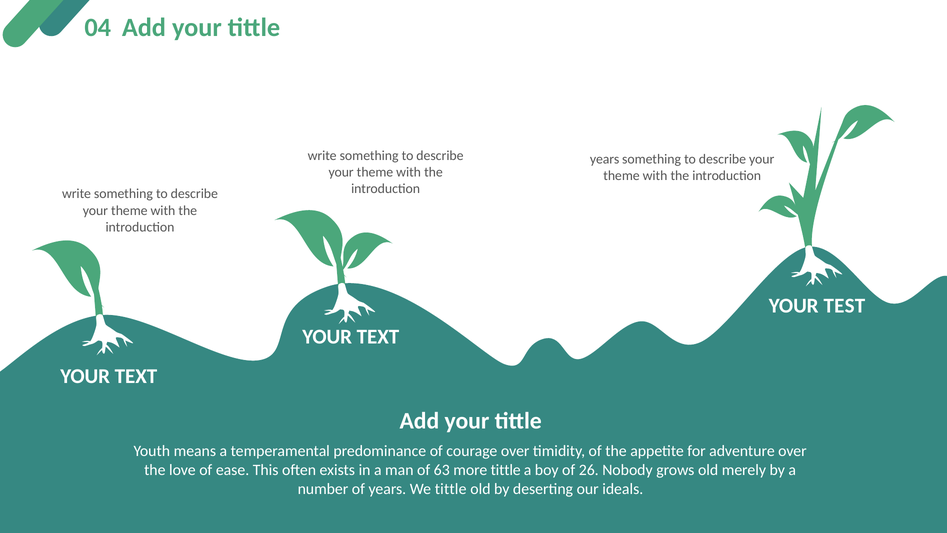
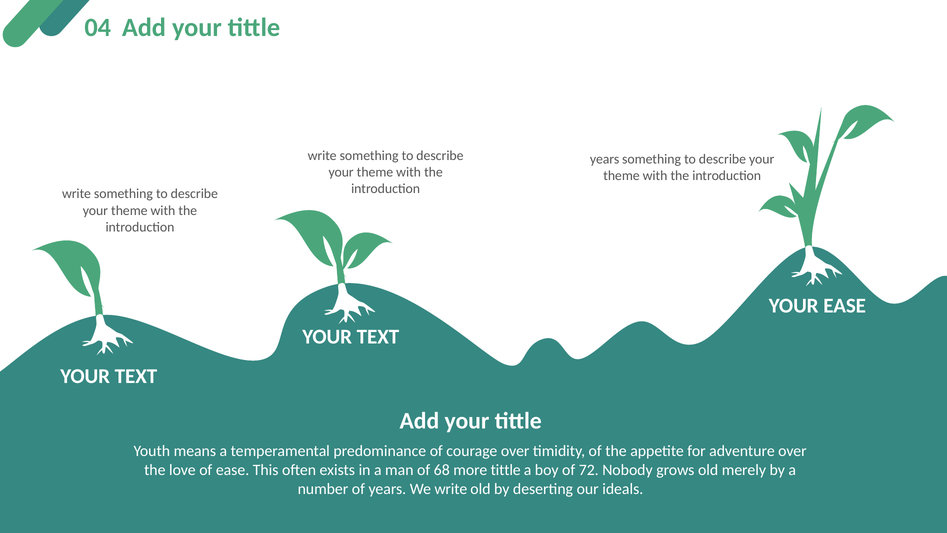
YOUR TEST: TEST -> EASE (845, 306)
63: 63 -> 68 (442, 470)
26: 26 -> 72 (589, 470)
We tittle: tittle -> write (451, 489)
